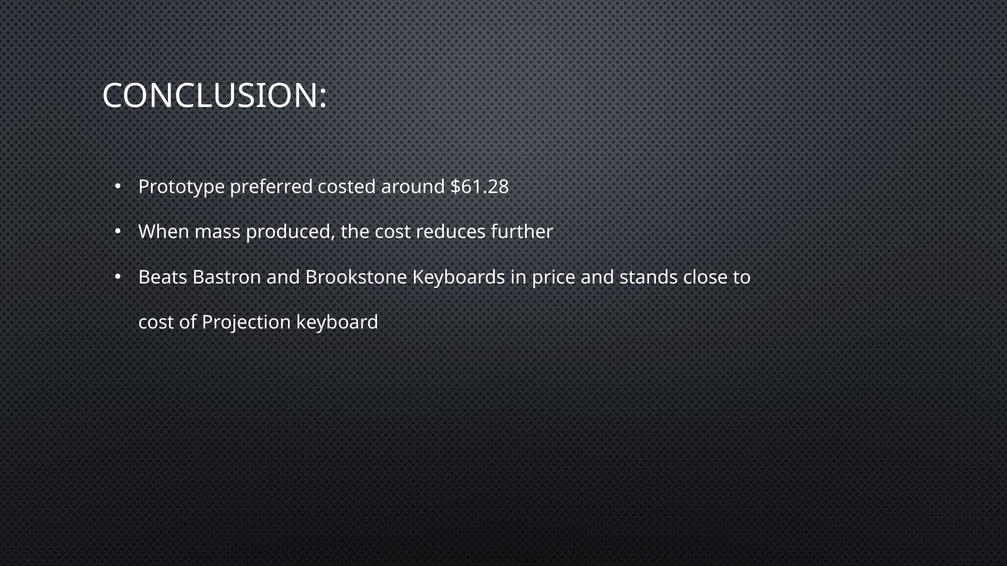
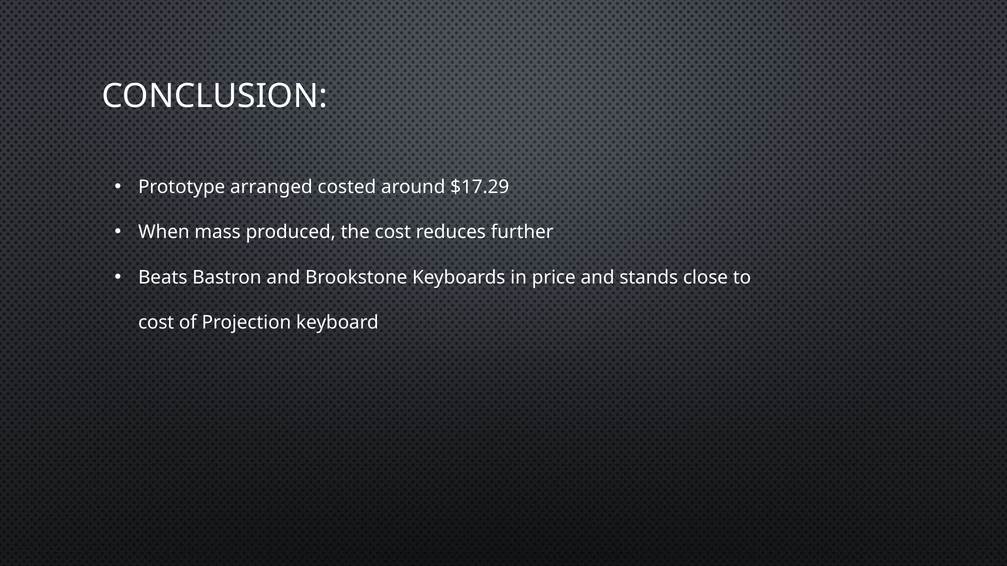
preferred: preferred -> arranged (271, 187)
$61.28: $61.28 -> $17.29 (480, 187)
